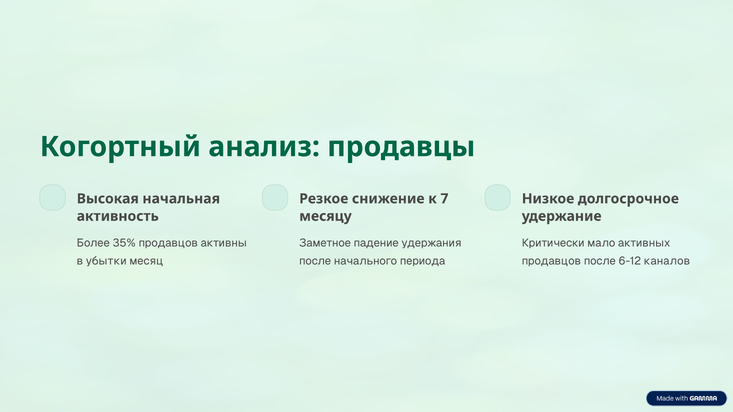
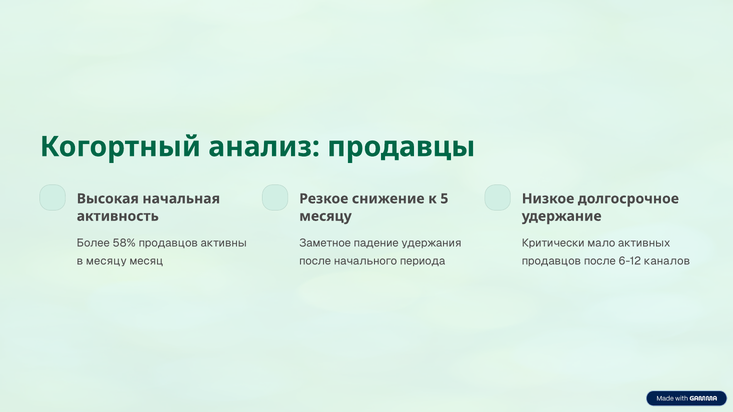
7: 7 -> 5 (444, 199)
35%: 35% -> 58% (124, 243)
в убытки: убытки -> месяцу (106, 261)
